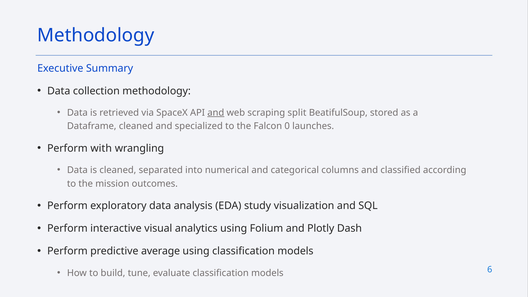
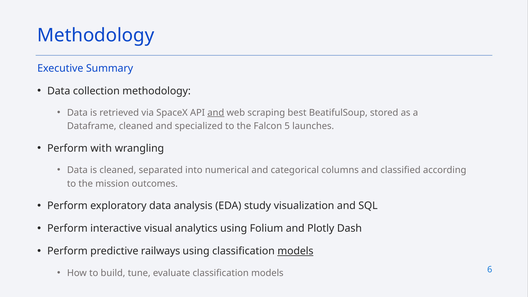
split: split -> best (297, 113)
0: 0 -> 5 (287, 126)
average: average -> railways (161, 251)
models underline: none -> present (295, 251)
